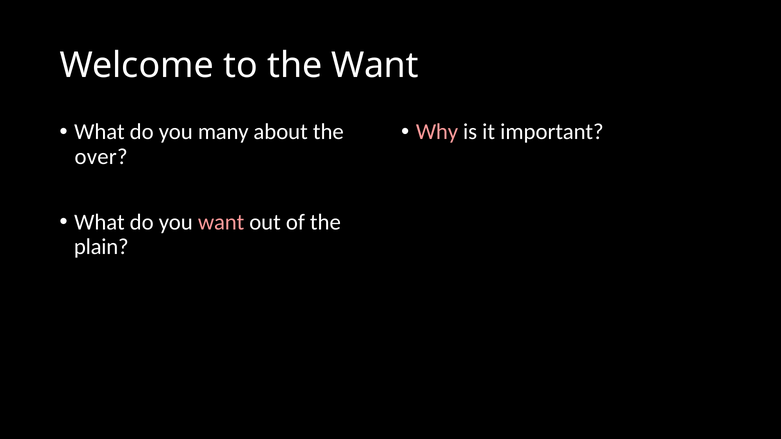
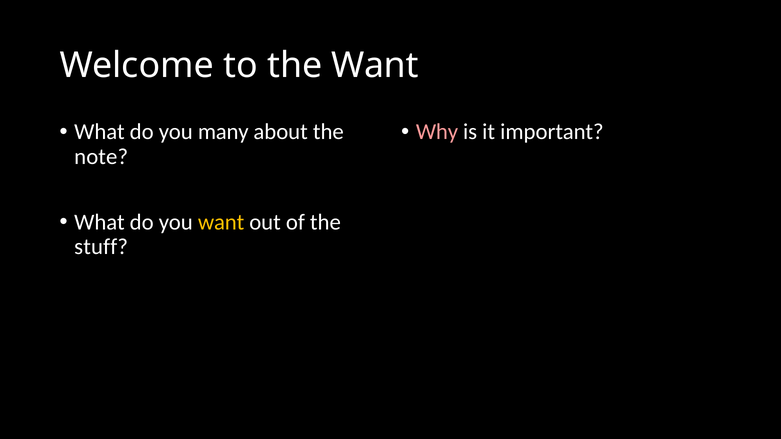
over: over -> note (101, 157)
want colour: pink -> yellow (221, 222)
plain: plain -> stuff (101, 247)
